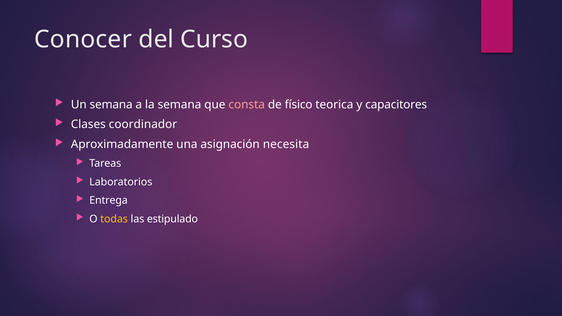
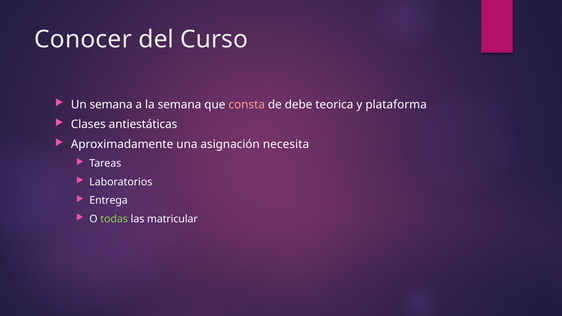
físico: físico -> debe (299, 105)
capacitores: capacitores -> plataforma (396, 105)
coordinador: coordinador -> antiestáticas (143, 125)
todas colour: yellow -> light green (114, 219)
estipulado: estipulado -> matricular (172, 219)
